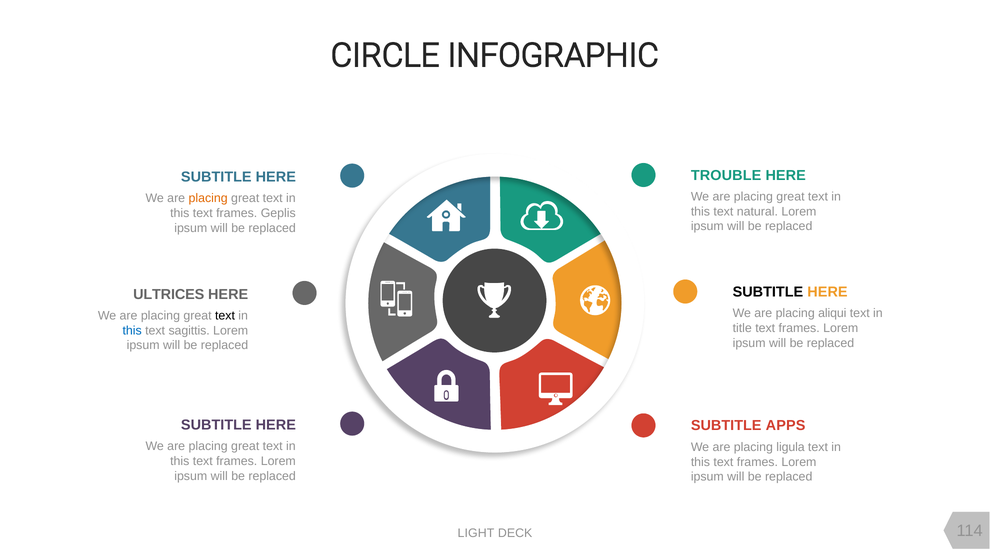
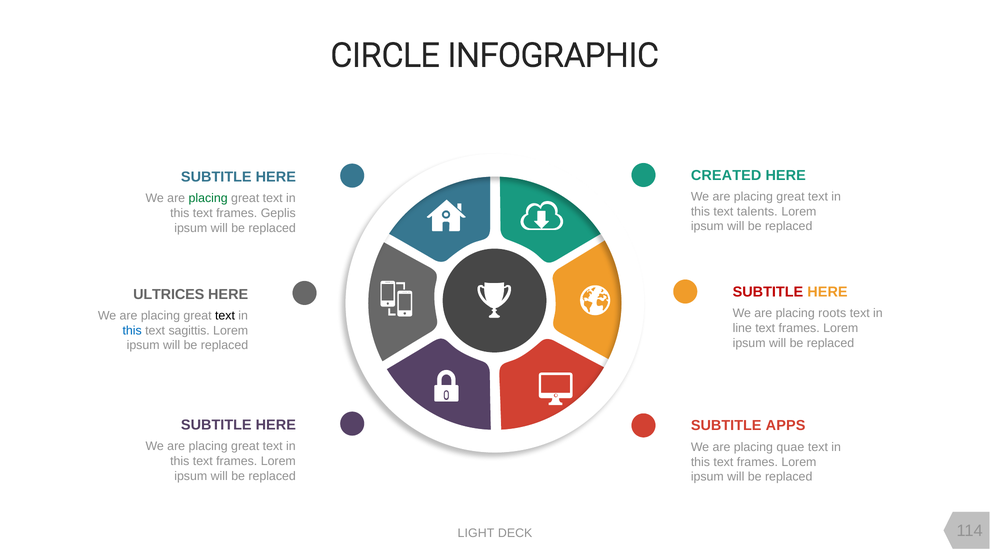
TROUBLE: TROUBLE -> CREATED (726, 175)
placing colour: orange -> green (208, 198)
natural: natural -> talents (757, 212)
SUBTITLE colour: black -> red (768, 292)
aliqui: aliqui -> roots (832, 313)
title: title -> line (742, 328)
ligula: ligula -> quae (790, 447)
